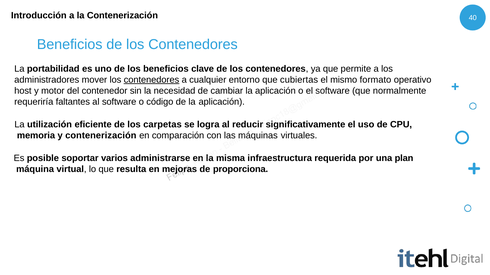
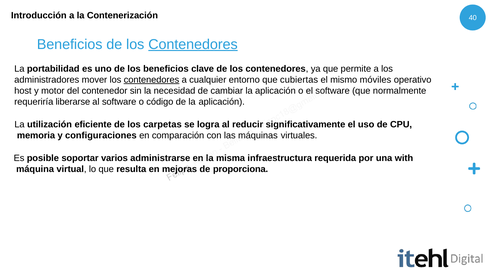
Contenedores underline: none -> present (193, 44)
formato: formato -> móviles (375, 80)
faltantes: faltantes -> liberarse (73, 102)
y contenerización: contenerización -> configuraciones (101, 136)
plan: plan -> with (404, 158)
